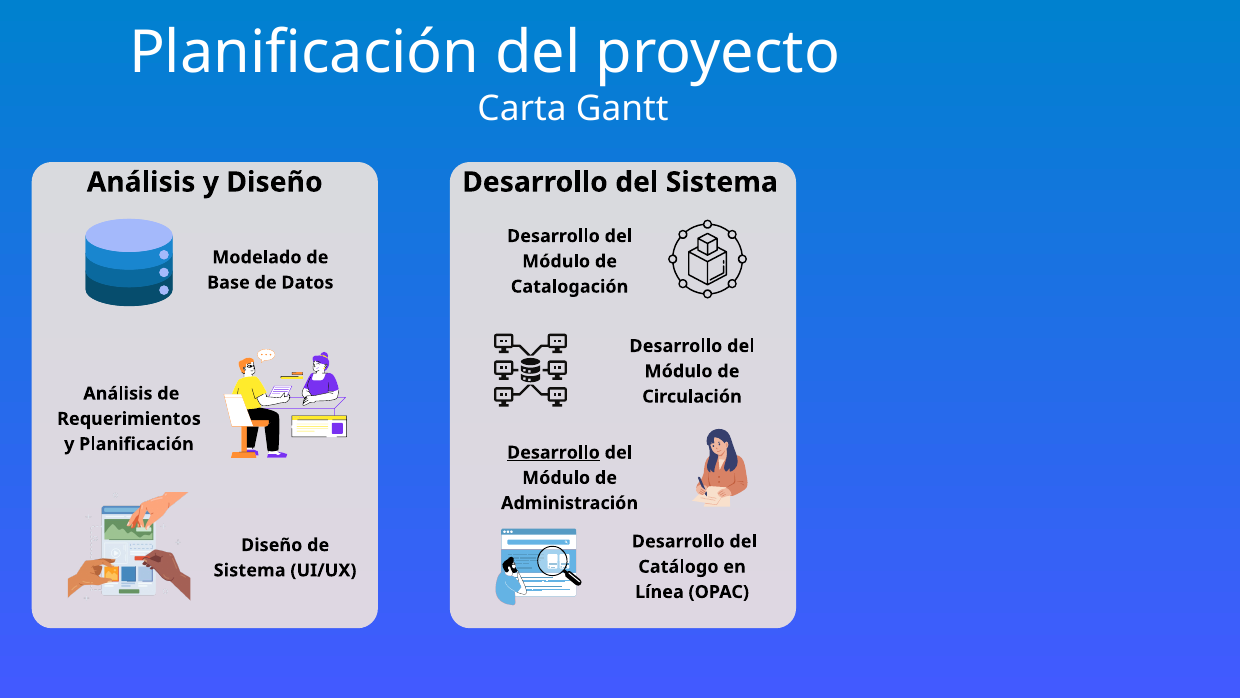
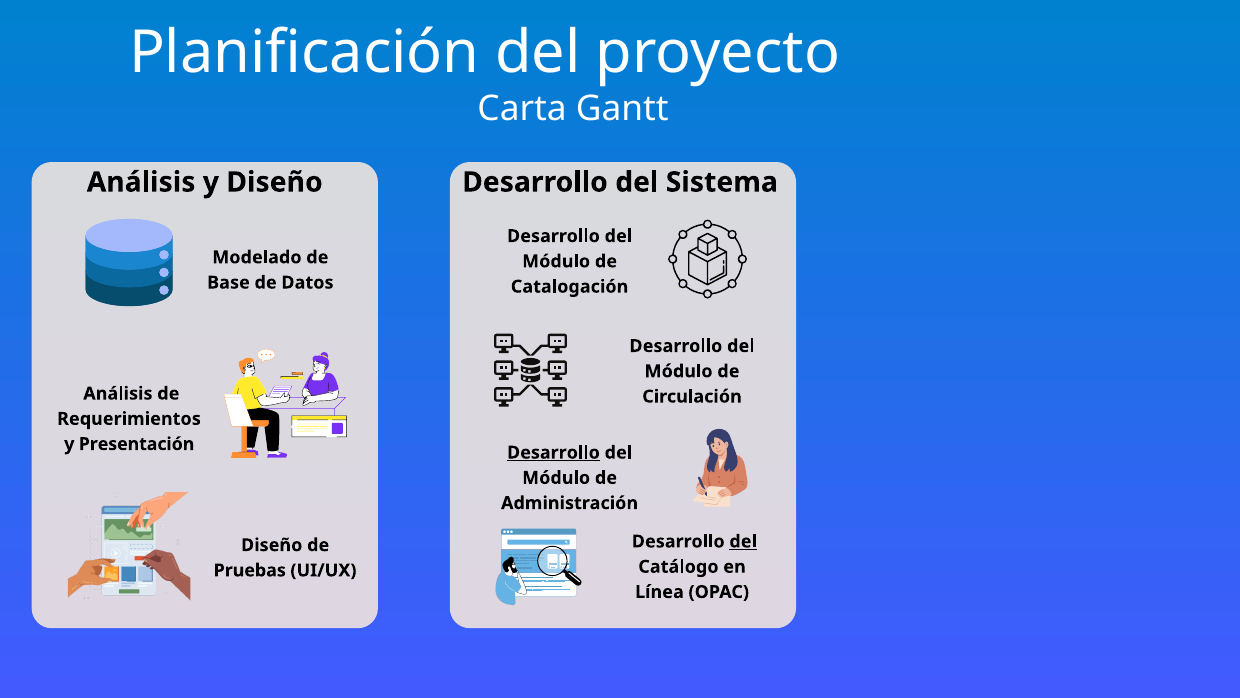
y Planificación: Planificación -> Presentación (137, 444)
del underline: none -> present (743, 541)
Sistema: Sistema -> Pruebas (250, 570)
